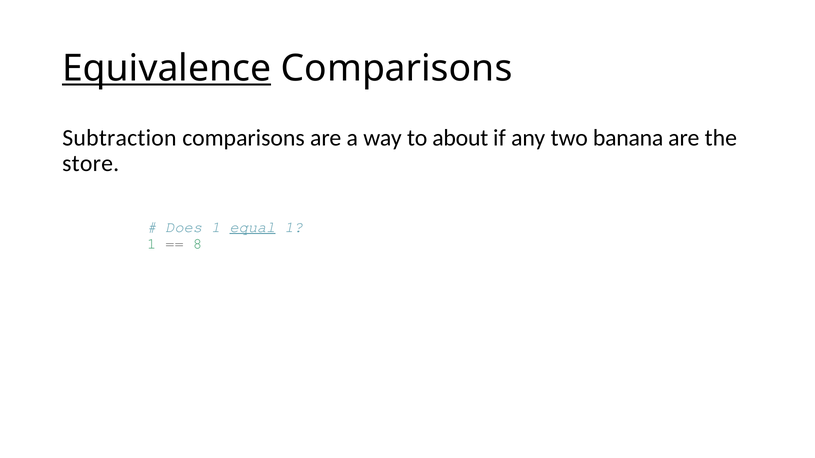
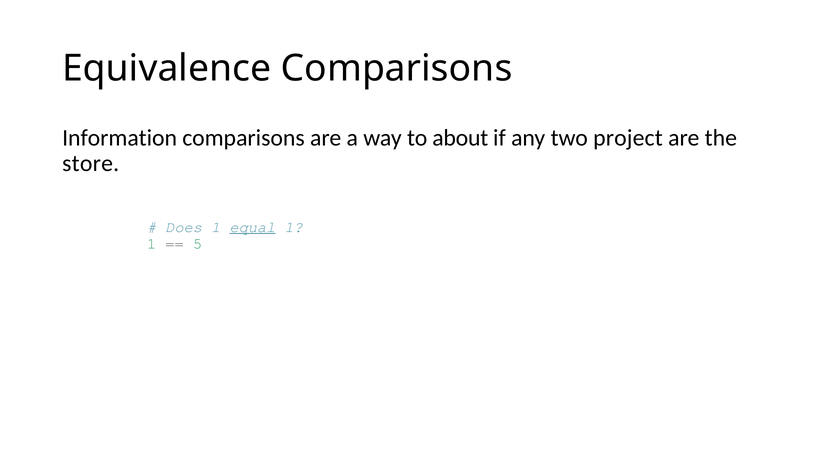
Equivalence underline: present -> none (167, 68)
Subtraction: Subtraction -> Information (120, 138)
banana: banana -> project (628, 138)
8: 8 -> 5 (197, 244)
